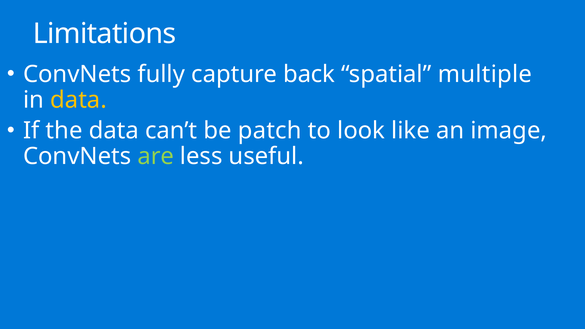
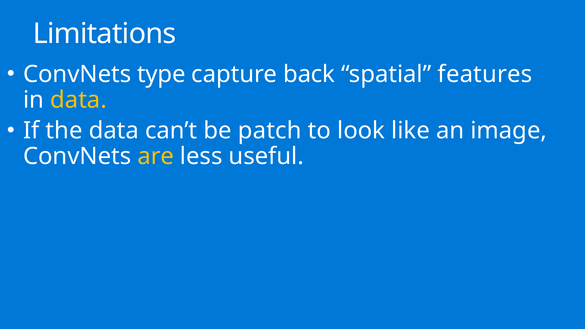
fully: fully -> type (161, 74)
multiple: multiple -> features (485, 74)
are colour: light green -> yellow (156, 156)
